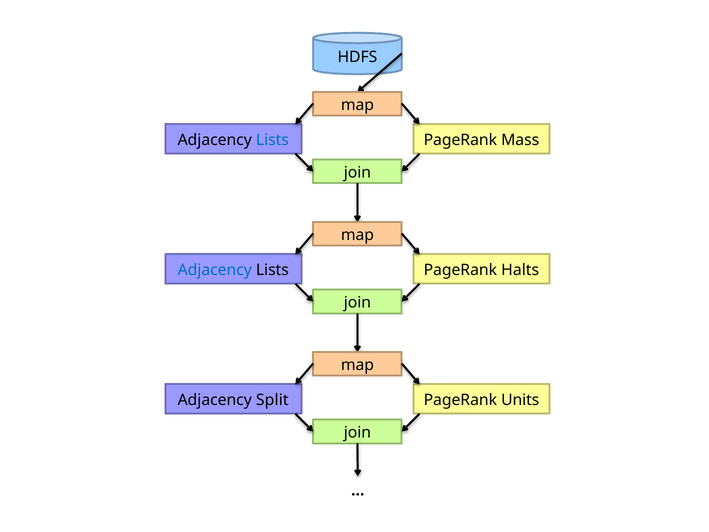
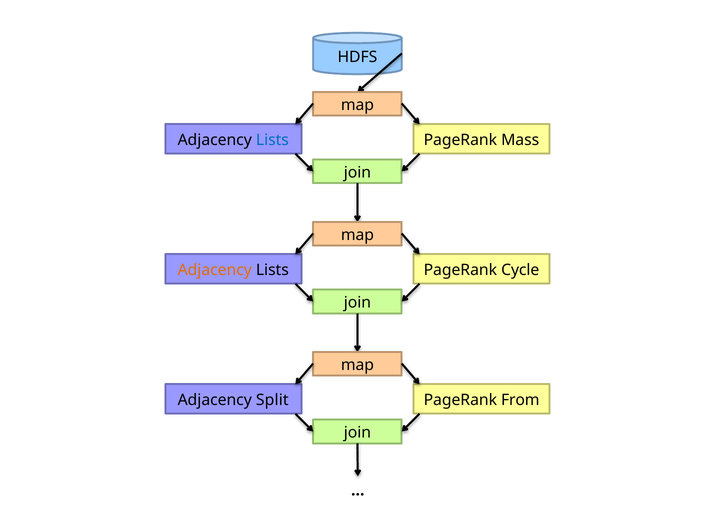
Adjacency colour: blue -> orange (215, 270)
Halts: Halts -> Cycle (520, 270)
Units: Units -> From (520, 400)
